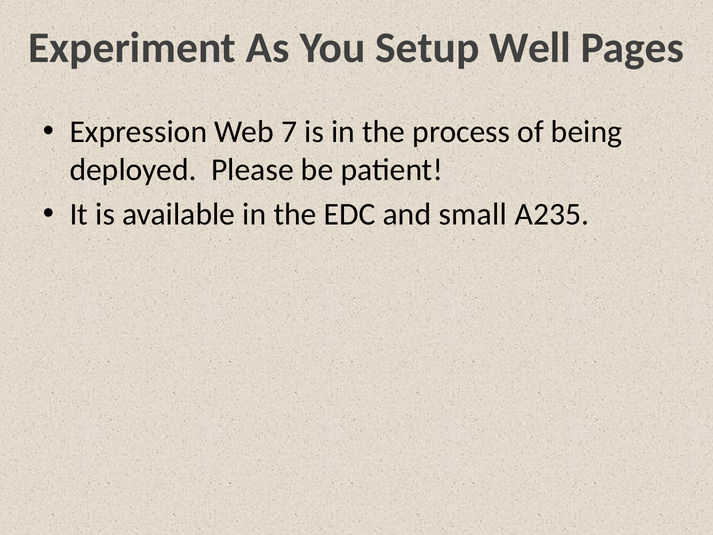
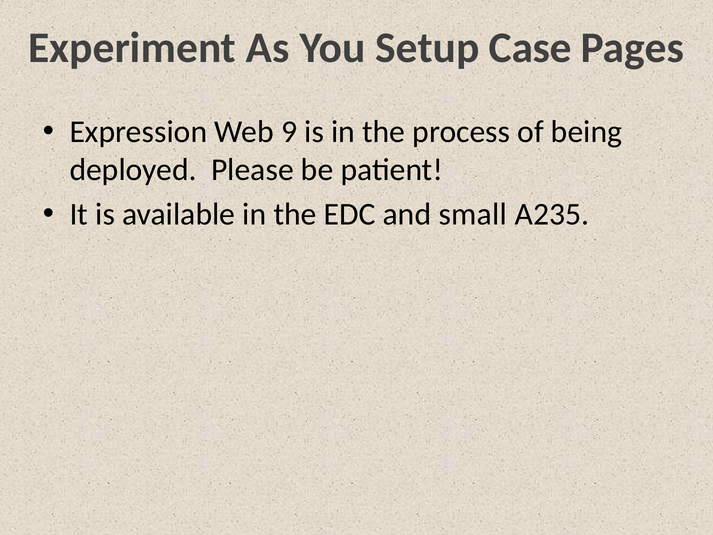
Well: Well -> Case (530, 48)
7: 7 -> 9 (289, 132)
